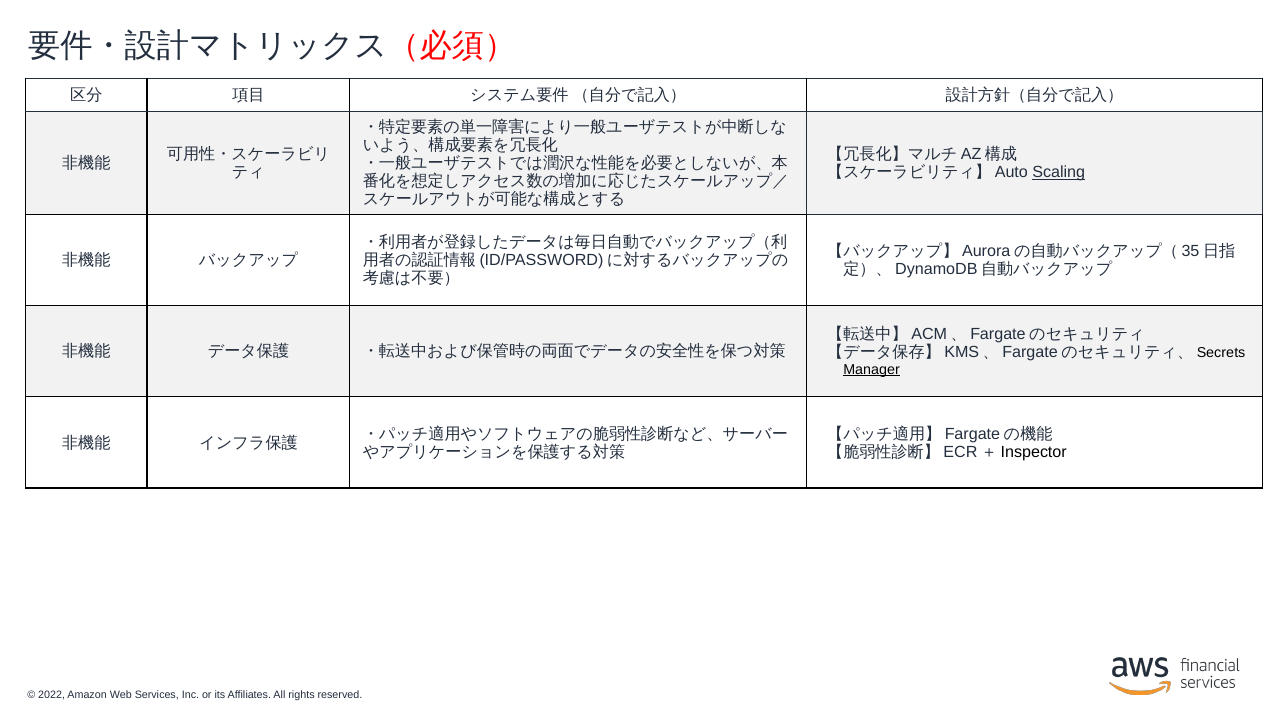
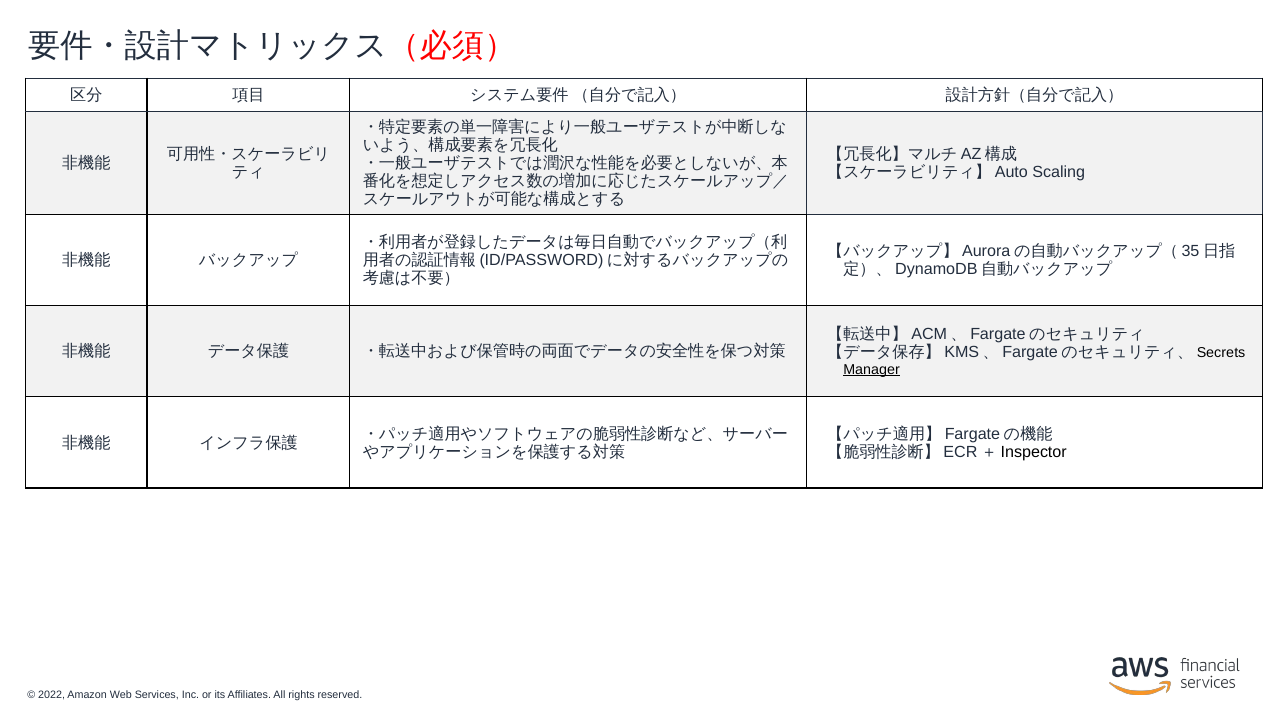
Scaling underline: present -> none (1059, 172)
